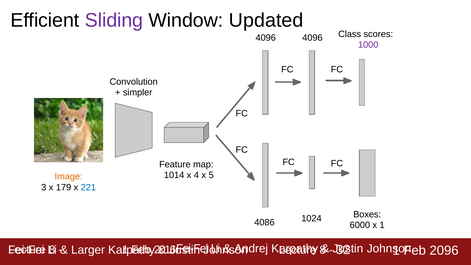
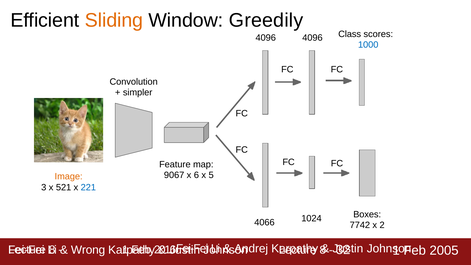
Sliding colour: purple -> orange (114, 20)
Updated: Updated -> Greedily (266, 20)
1000 colour: purple -> blue (368, 45)
1014: 1014 -> 9067 (174, 175)
4: 4 -> 6 (196, 175)
179: 179 -> 521 (64, 187)
4086: 4086 -> 4066 (264, 223)
6000: 6000 -> 7742 (360, 225)
x 1: 1 -> 2 (382, 225)
Larger: Larger -> Wrong (88, 250)
2096: 2096 -> 2005 (444, 251)
